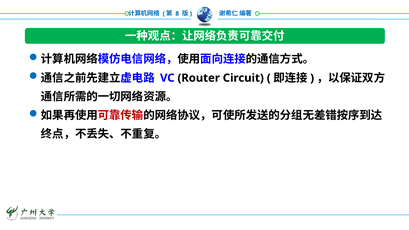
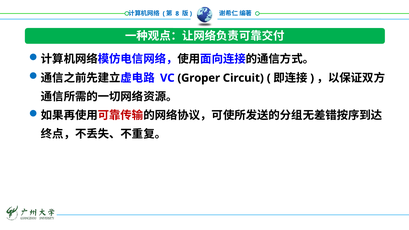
Router: Router -> Groper (199, 78)
